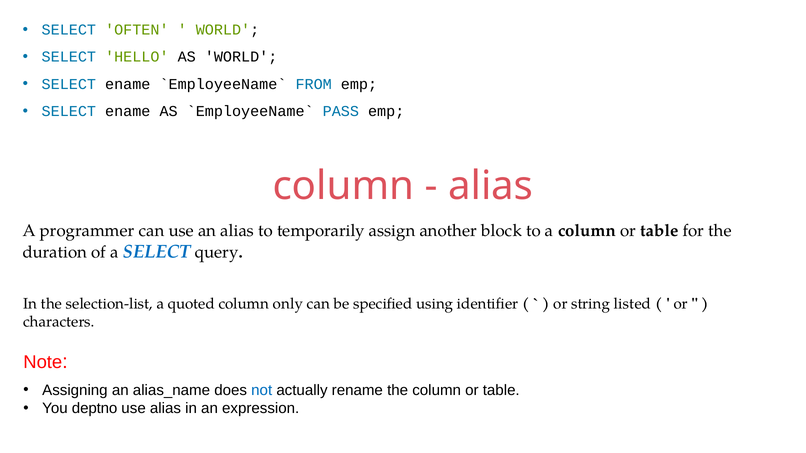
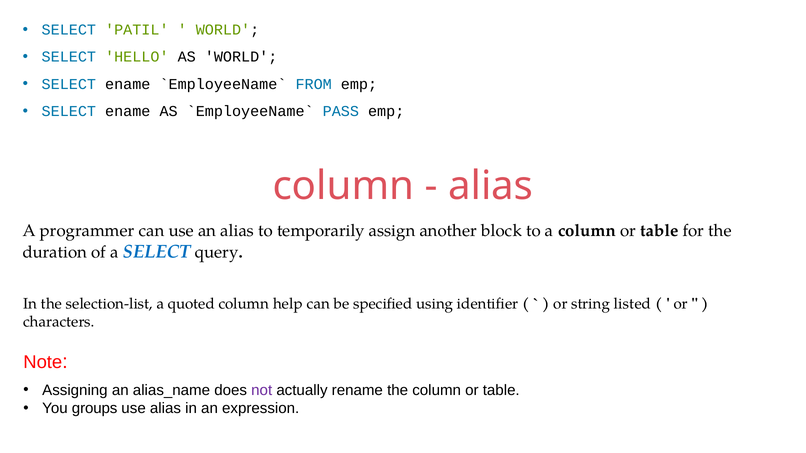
OFTEN: OFTEN -> PATIL (137, 30)
only: only -> help (288, 304)
not colour: blue -> purple (262, 391)
deptno: deptno -> groups (95, 409)
